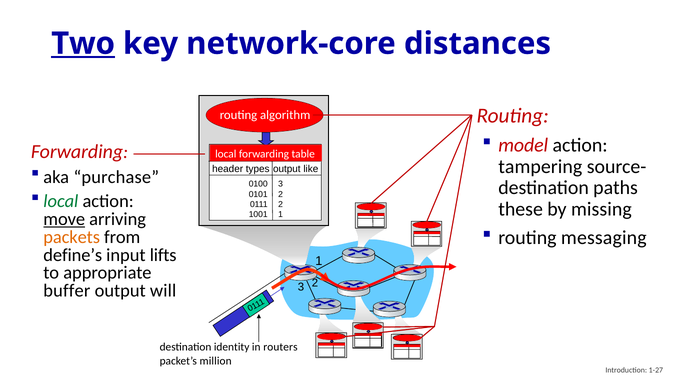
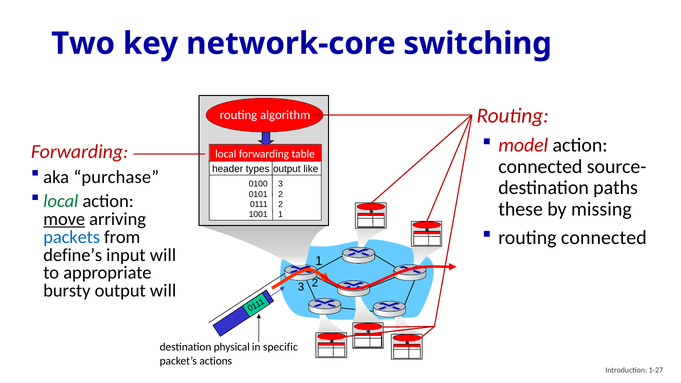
Two underline: present -> none (83, 44)
distances: distances -> switching (478, 44)
tampering: tampering -> connected (540, 167)
routing messaging: messaging -> connected (604, 238)
packets colour: orange -> blue (72, 237)
input lifts: lifts -> will (163, 255)
buffer: buffer -> bursty (67, 291)
identity: identity -> physical (232, 347)
routers: routers -> specific (280, 347)
million: million -> actions (216, 361)
